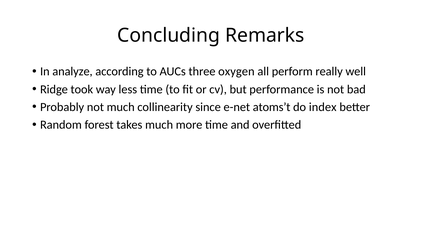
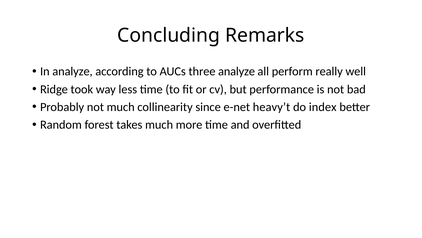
three oxygen: oxygen -> analyze (237, 71)
atoms’t: atoms’t -> heavy’t (272, 107)
